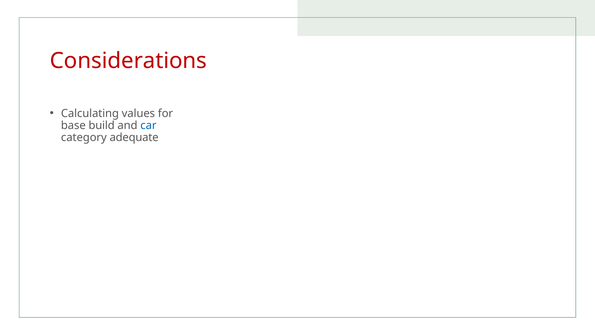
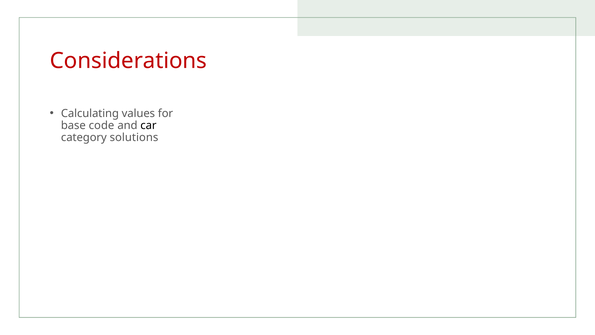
build: build -> code (101, 125)
car colour: blue -> black (148, 125)
adequate: adequate -> solutions (134, 137)
